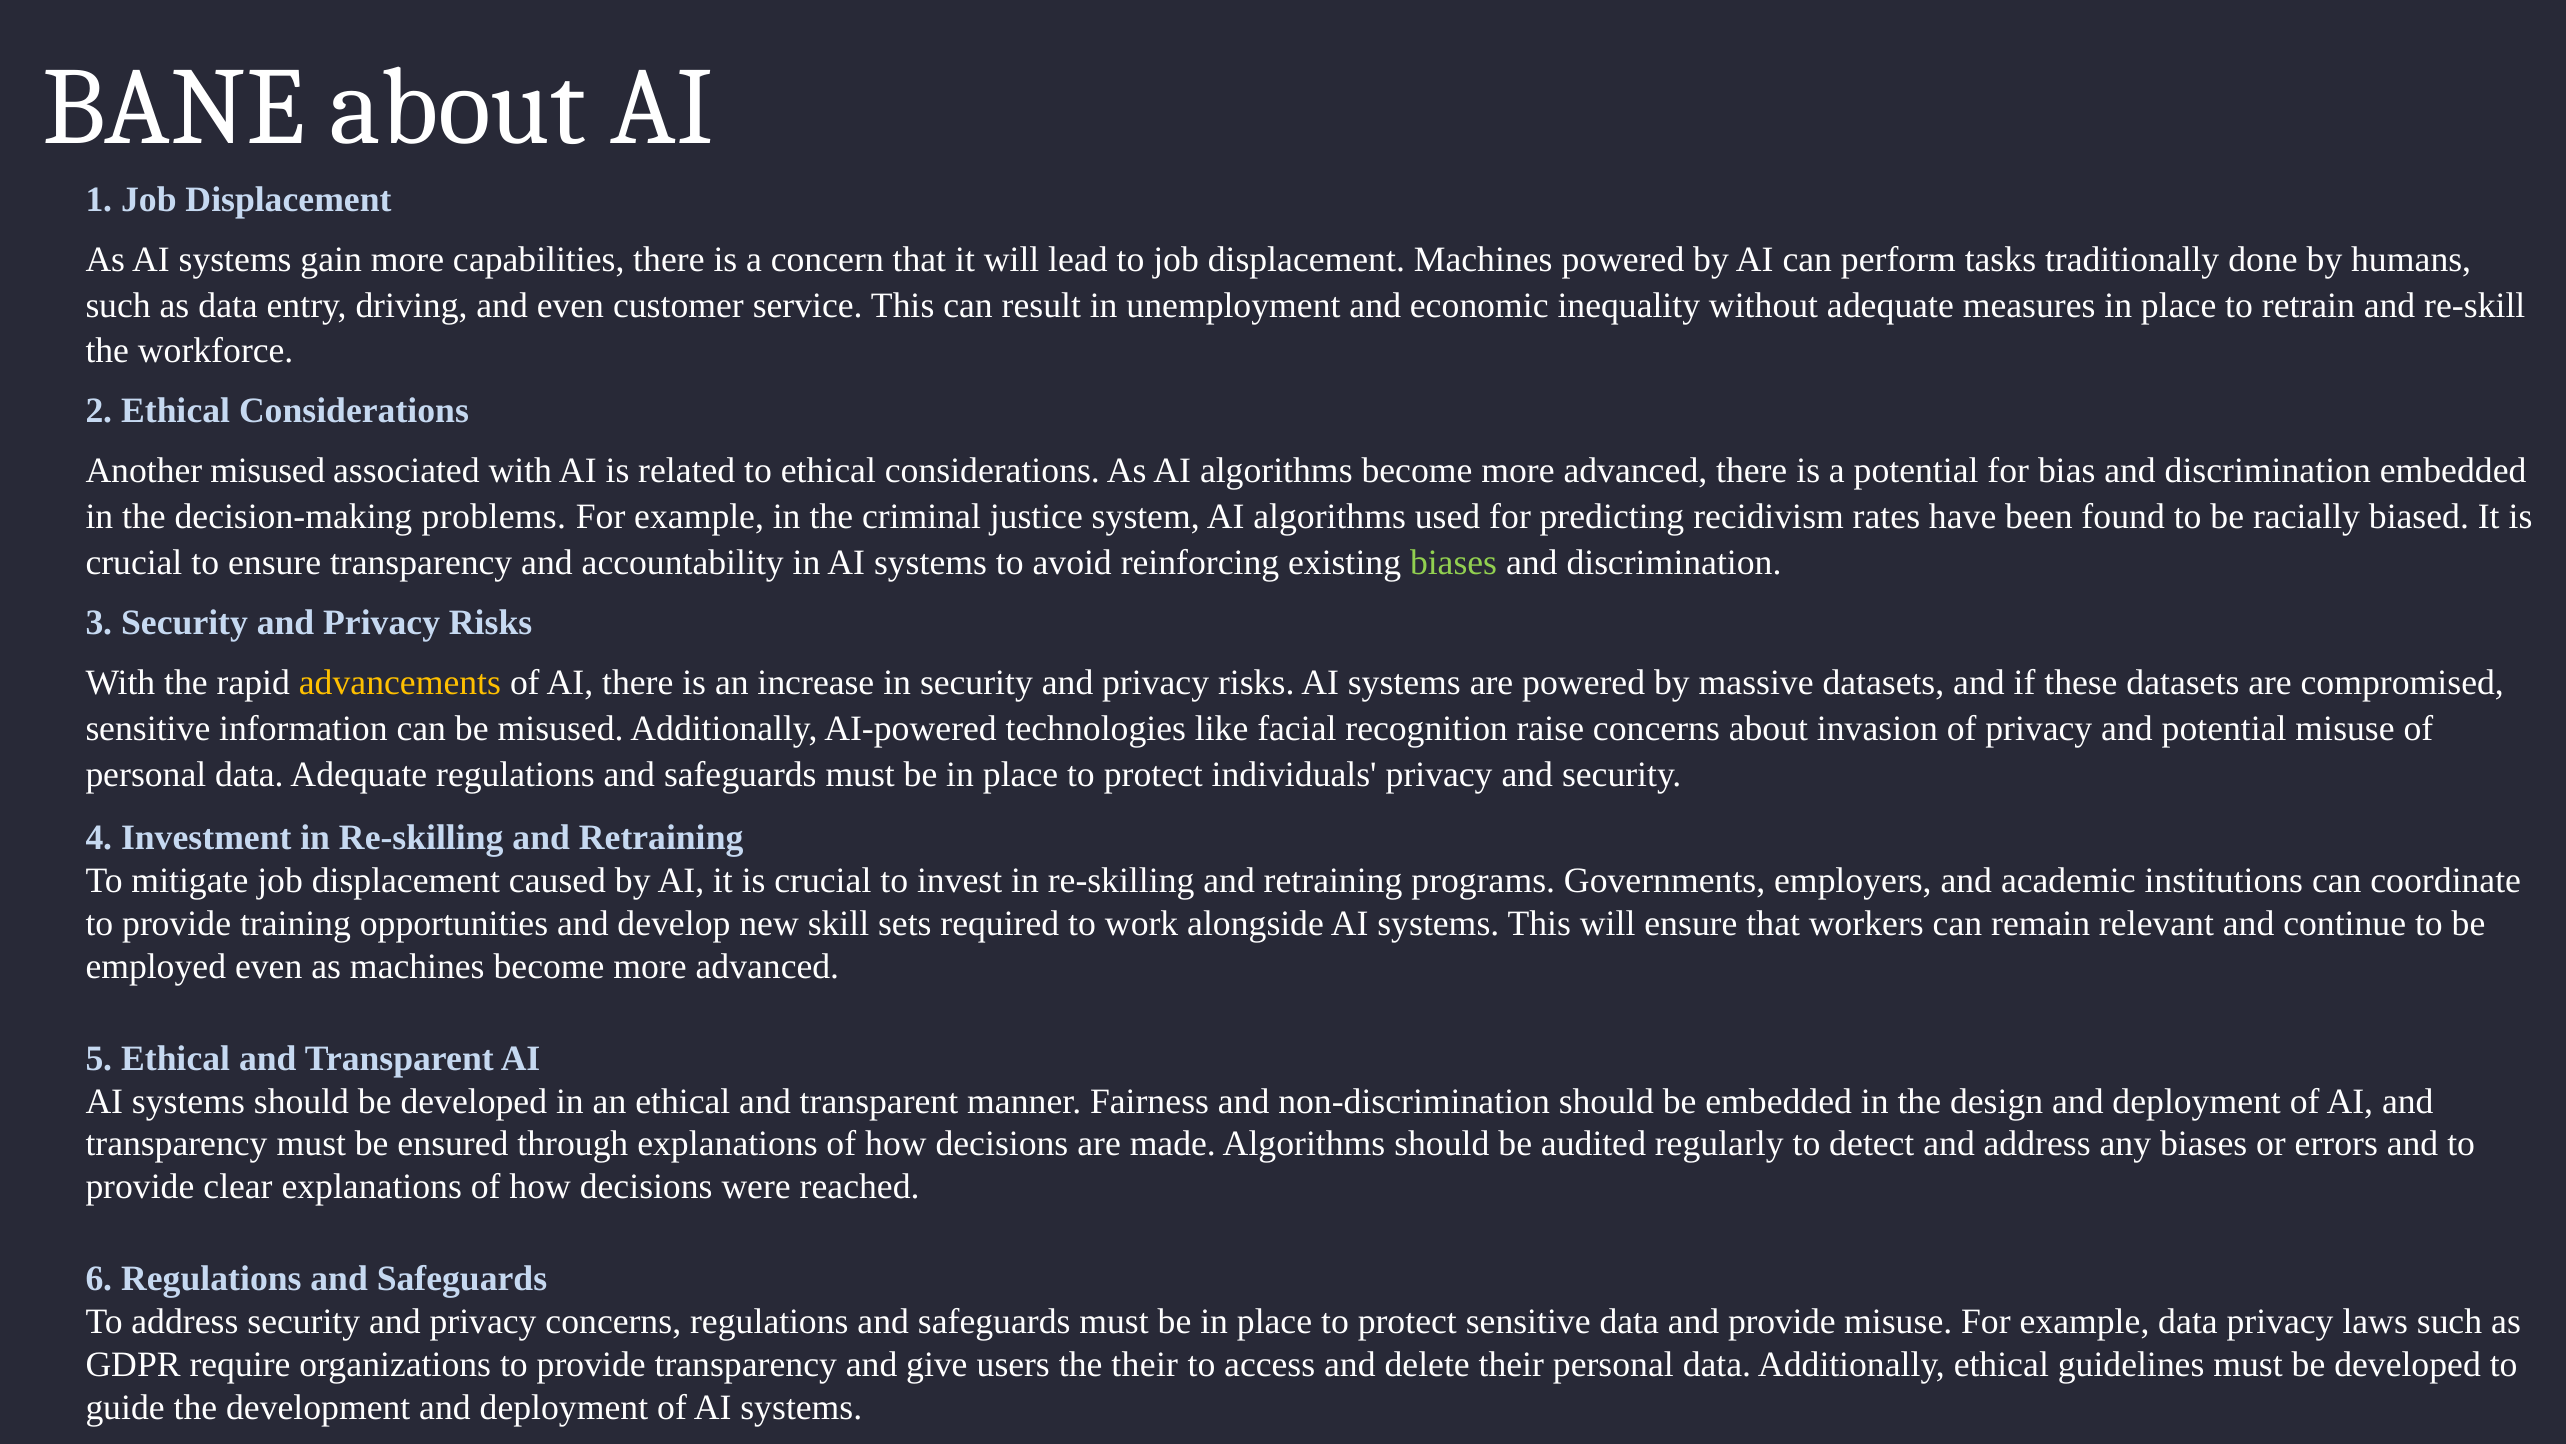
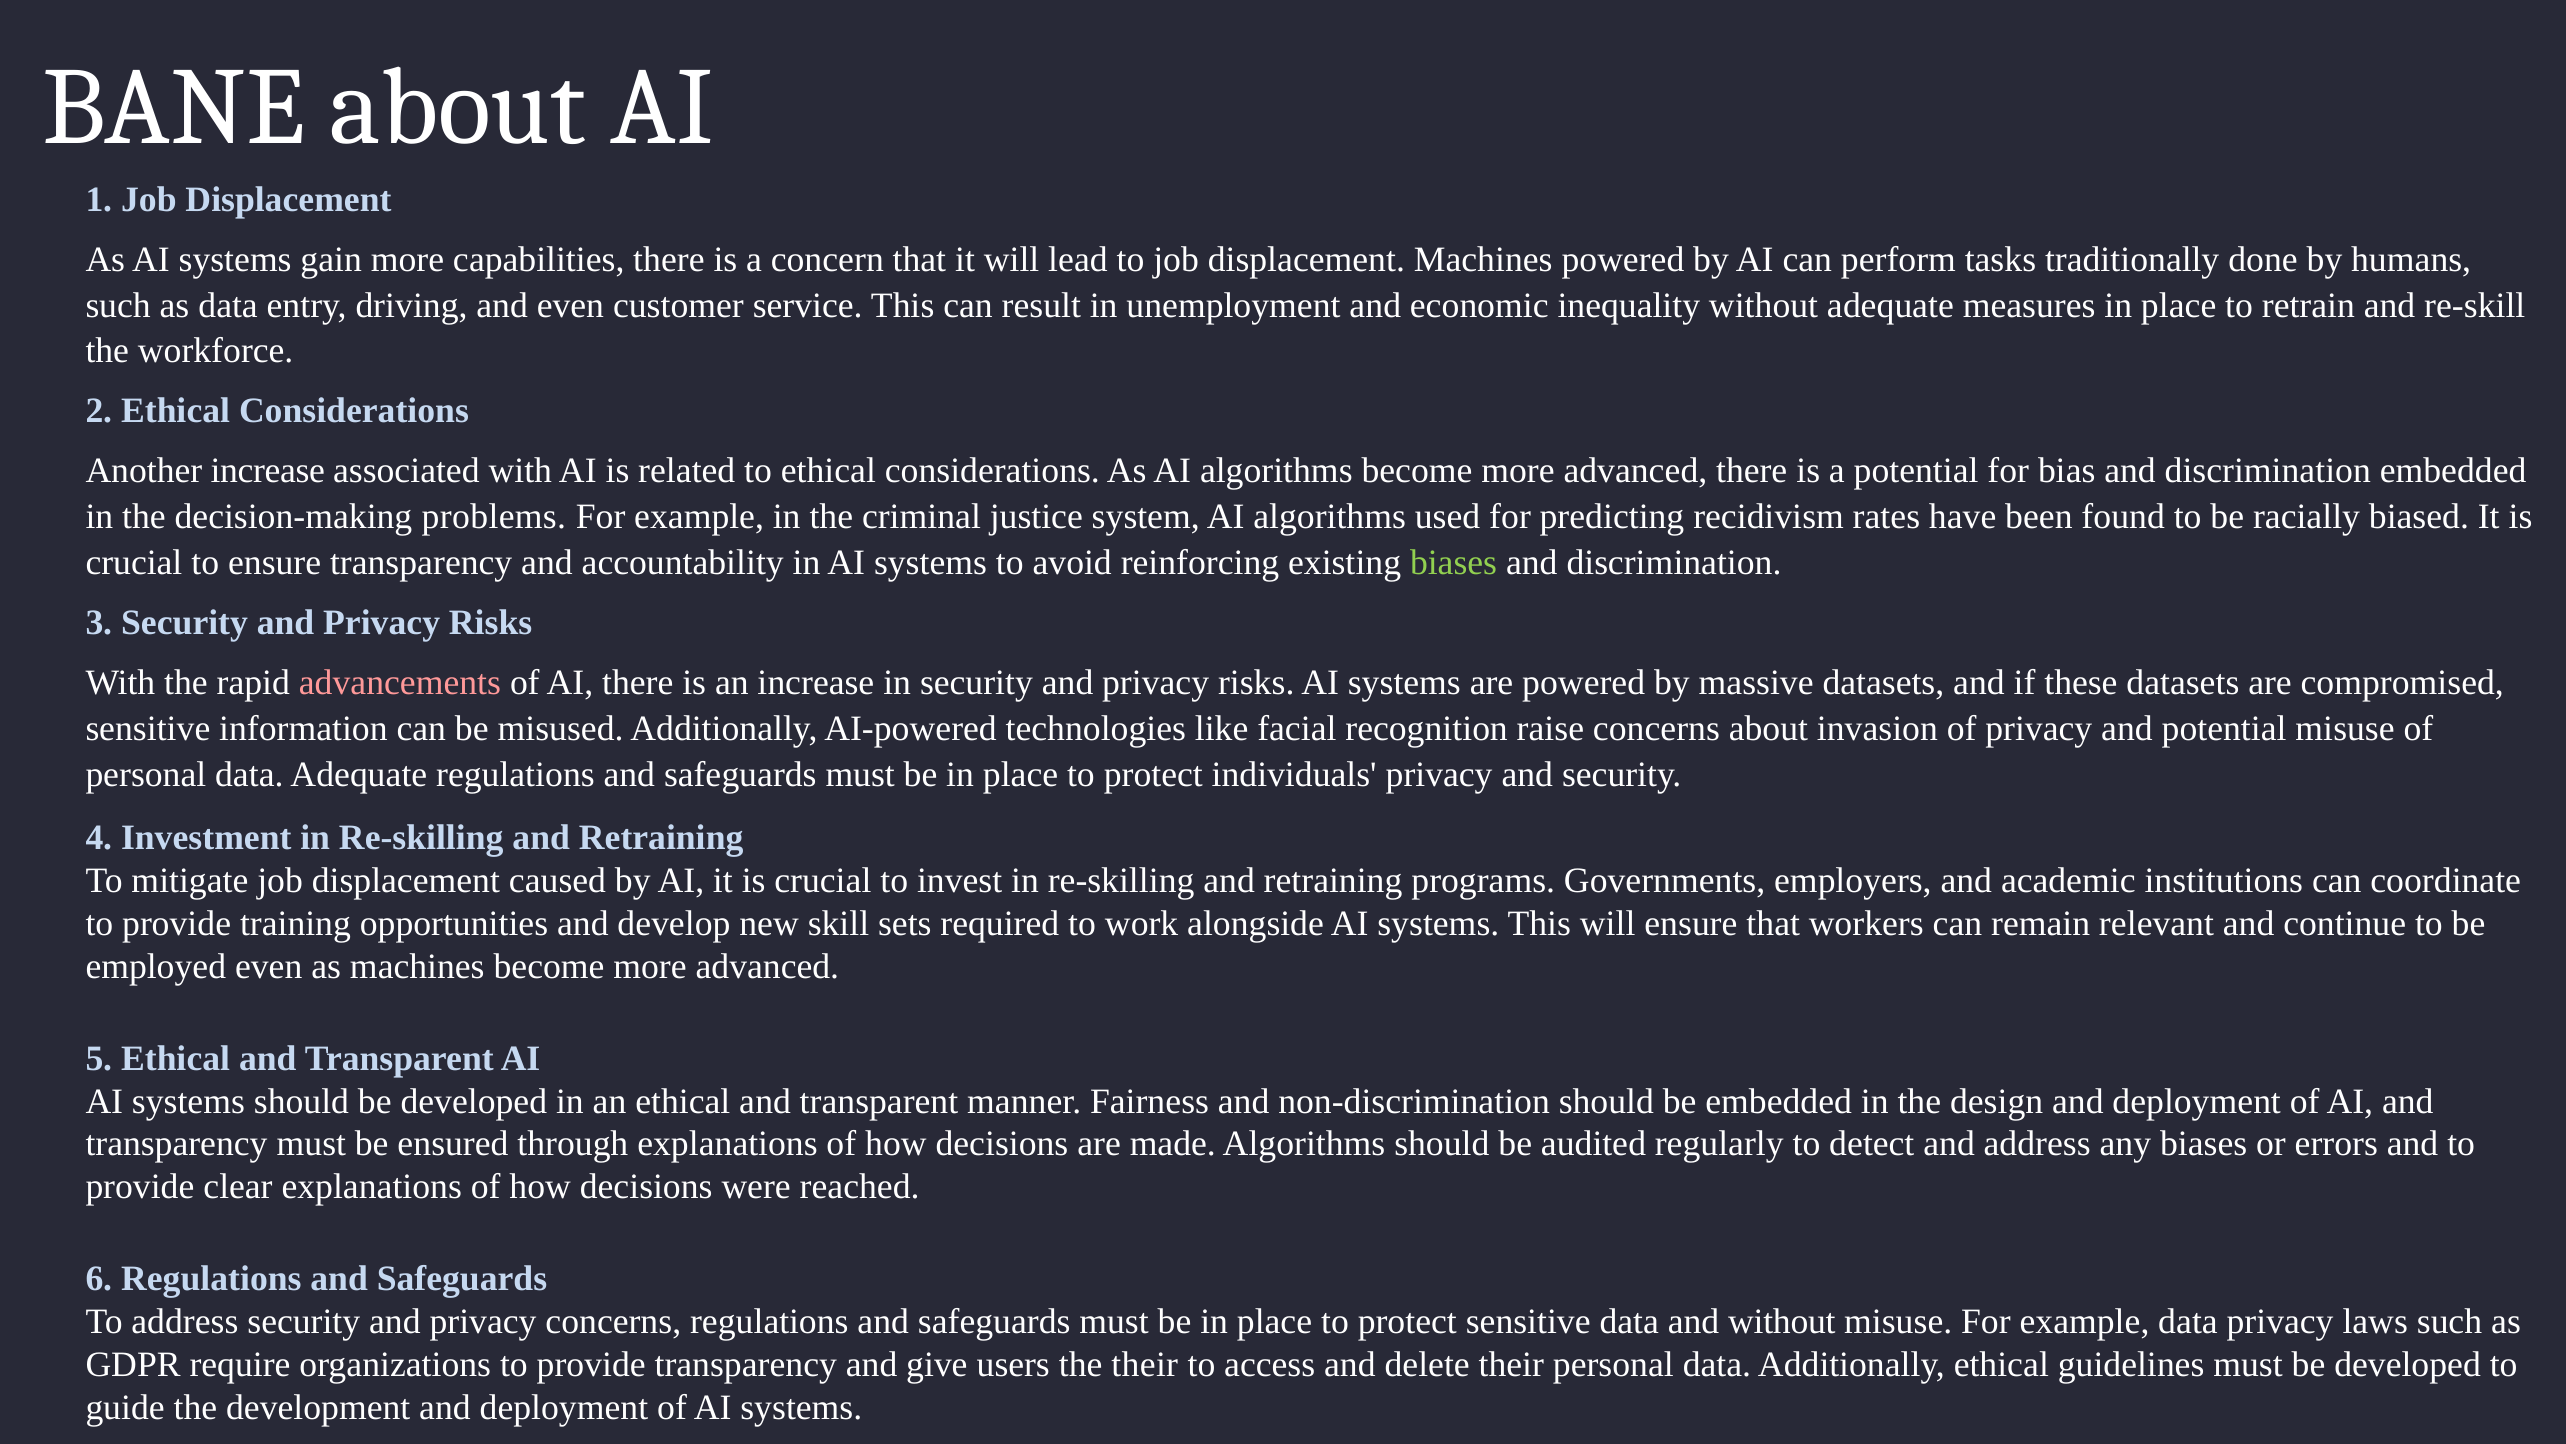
Another misused: misused -> increase (268, 471)
advancements colour: yellow -> pink (400, 682)
and provide: provide -> without (1782, 1321)
